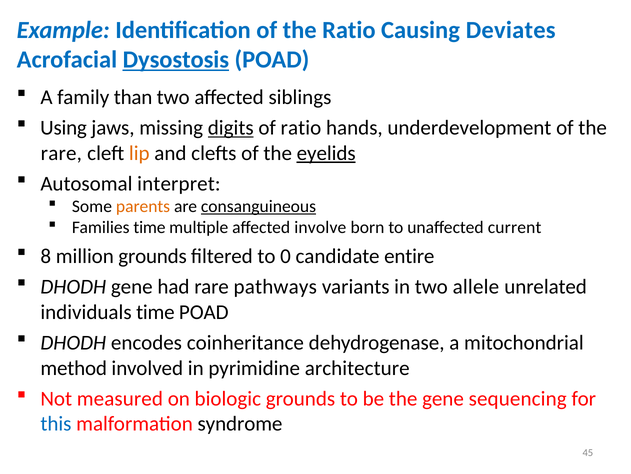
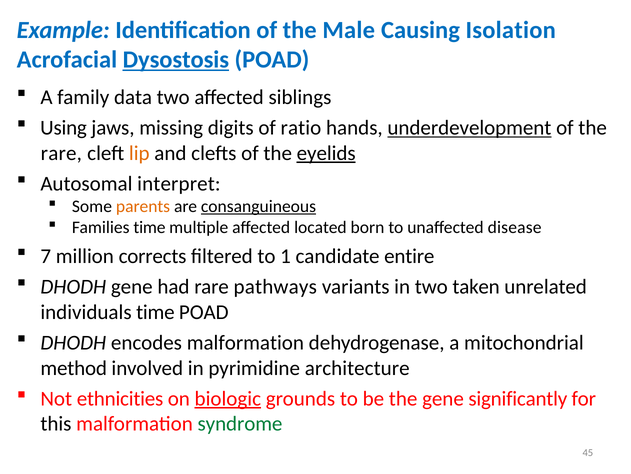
the Ratio: Ratio -> Male (349, 30)
Deviates: Deviates -> Isolation (511, 30)
than: than -> data (133, 97)
digits underline: present -> none (231, 128)
underdevelopment underline: none -> present (469, 128)
involve: involve -> located (320, 227)
current: current -> disease (515, 227)
8: 8 -> 7 (46, 256)
million grounds: grounds -> corrects (153, 256)
0: 0 -> 1 (285, 256)
allele: allele -> taken (476, 286)
encodes coinheritance: coinheritance -> malformation (245, 342)
measured: measured -> ethnicities (120, 398)
biologic underline: none -> present (228, 398)
sequencing: sequencing -> significantly (518, 398)
this colour: blue -> black (56, 423)
syndrome colour: black -> green (240, 423)
